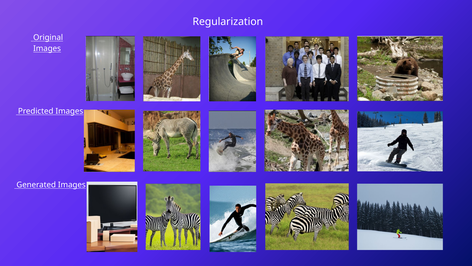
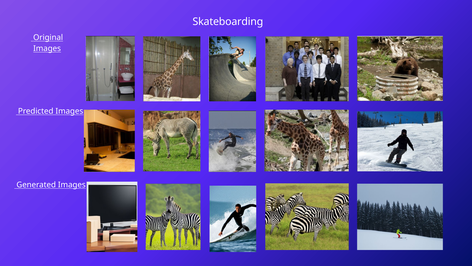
Regularization: Regularization -> Skateboarding (228, 22)
